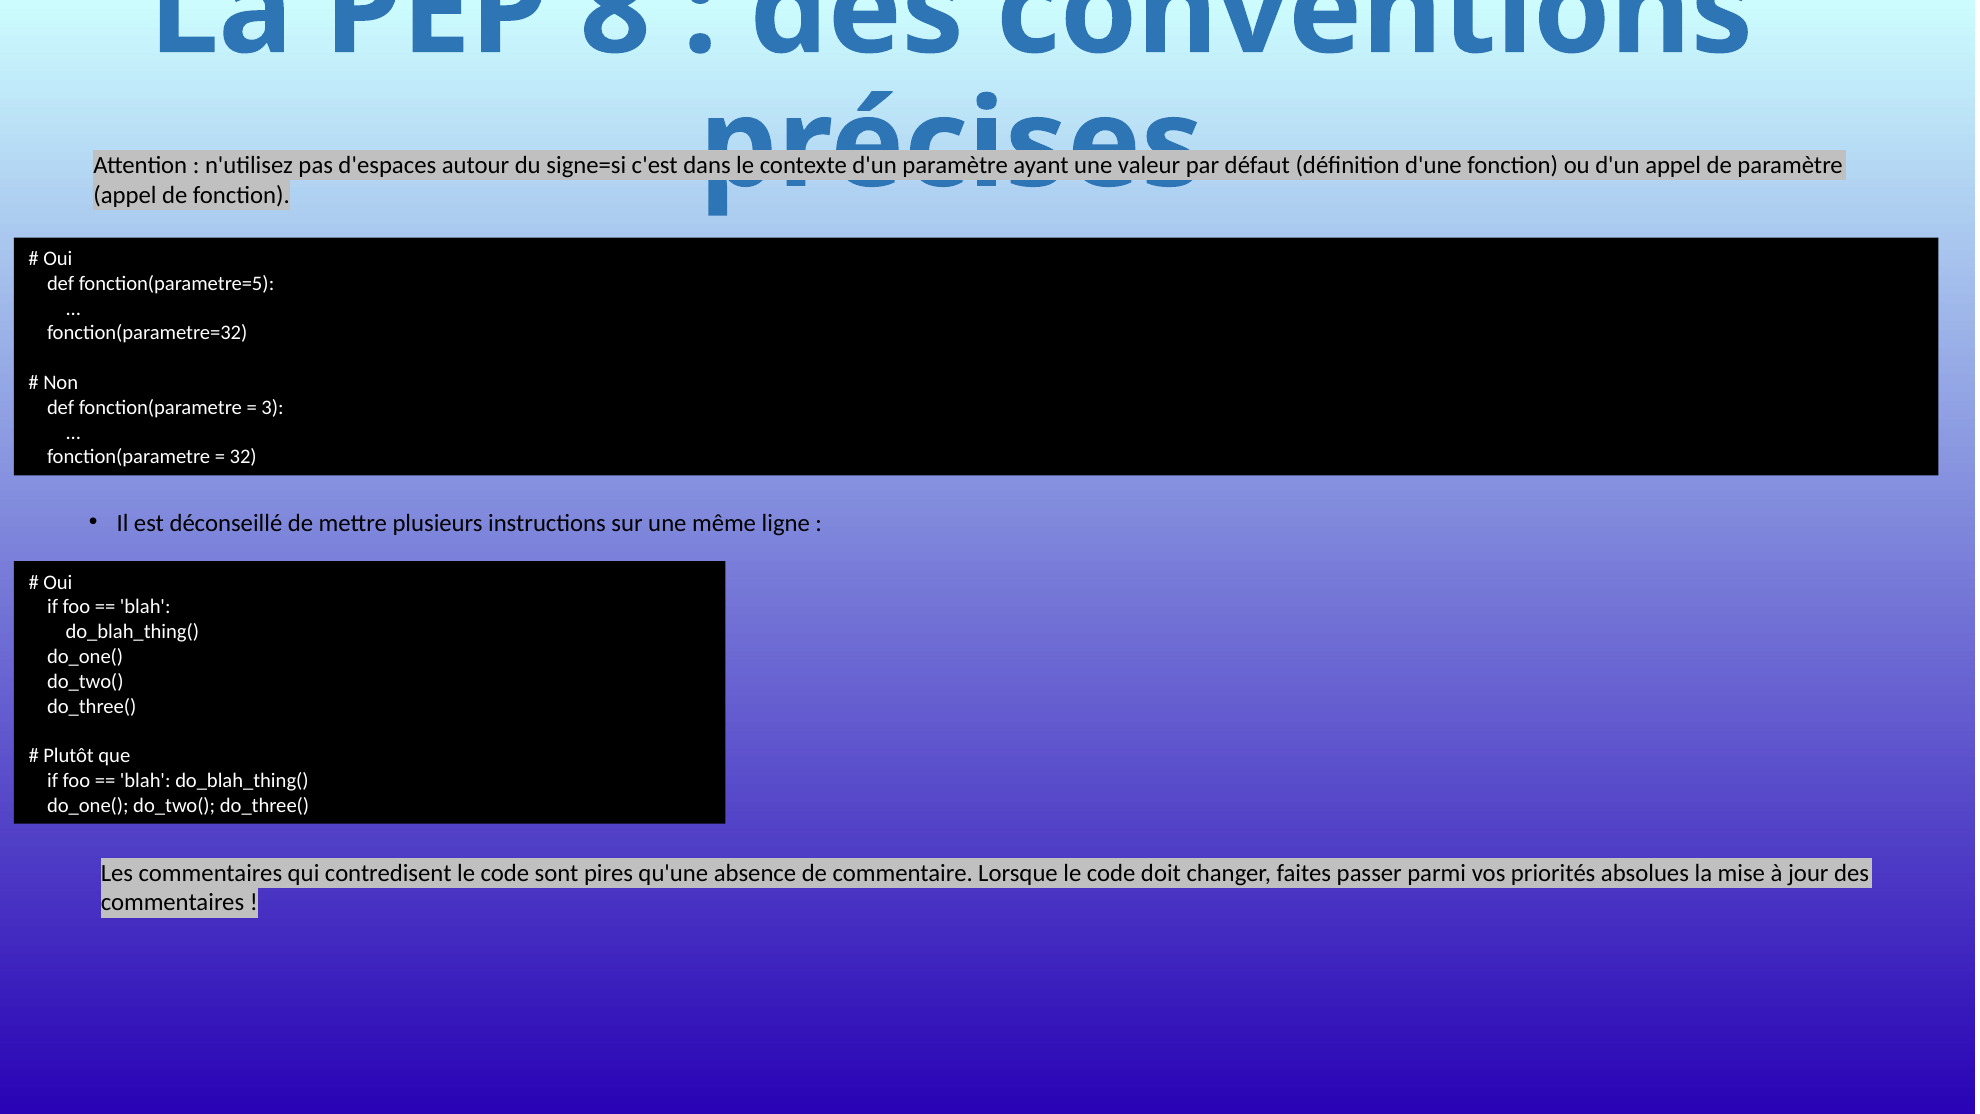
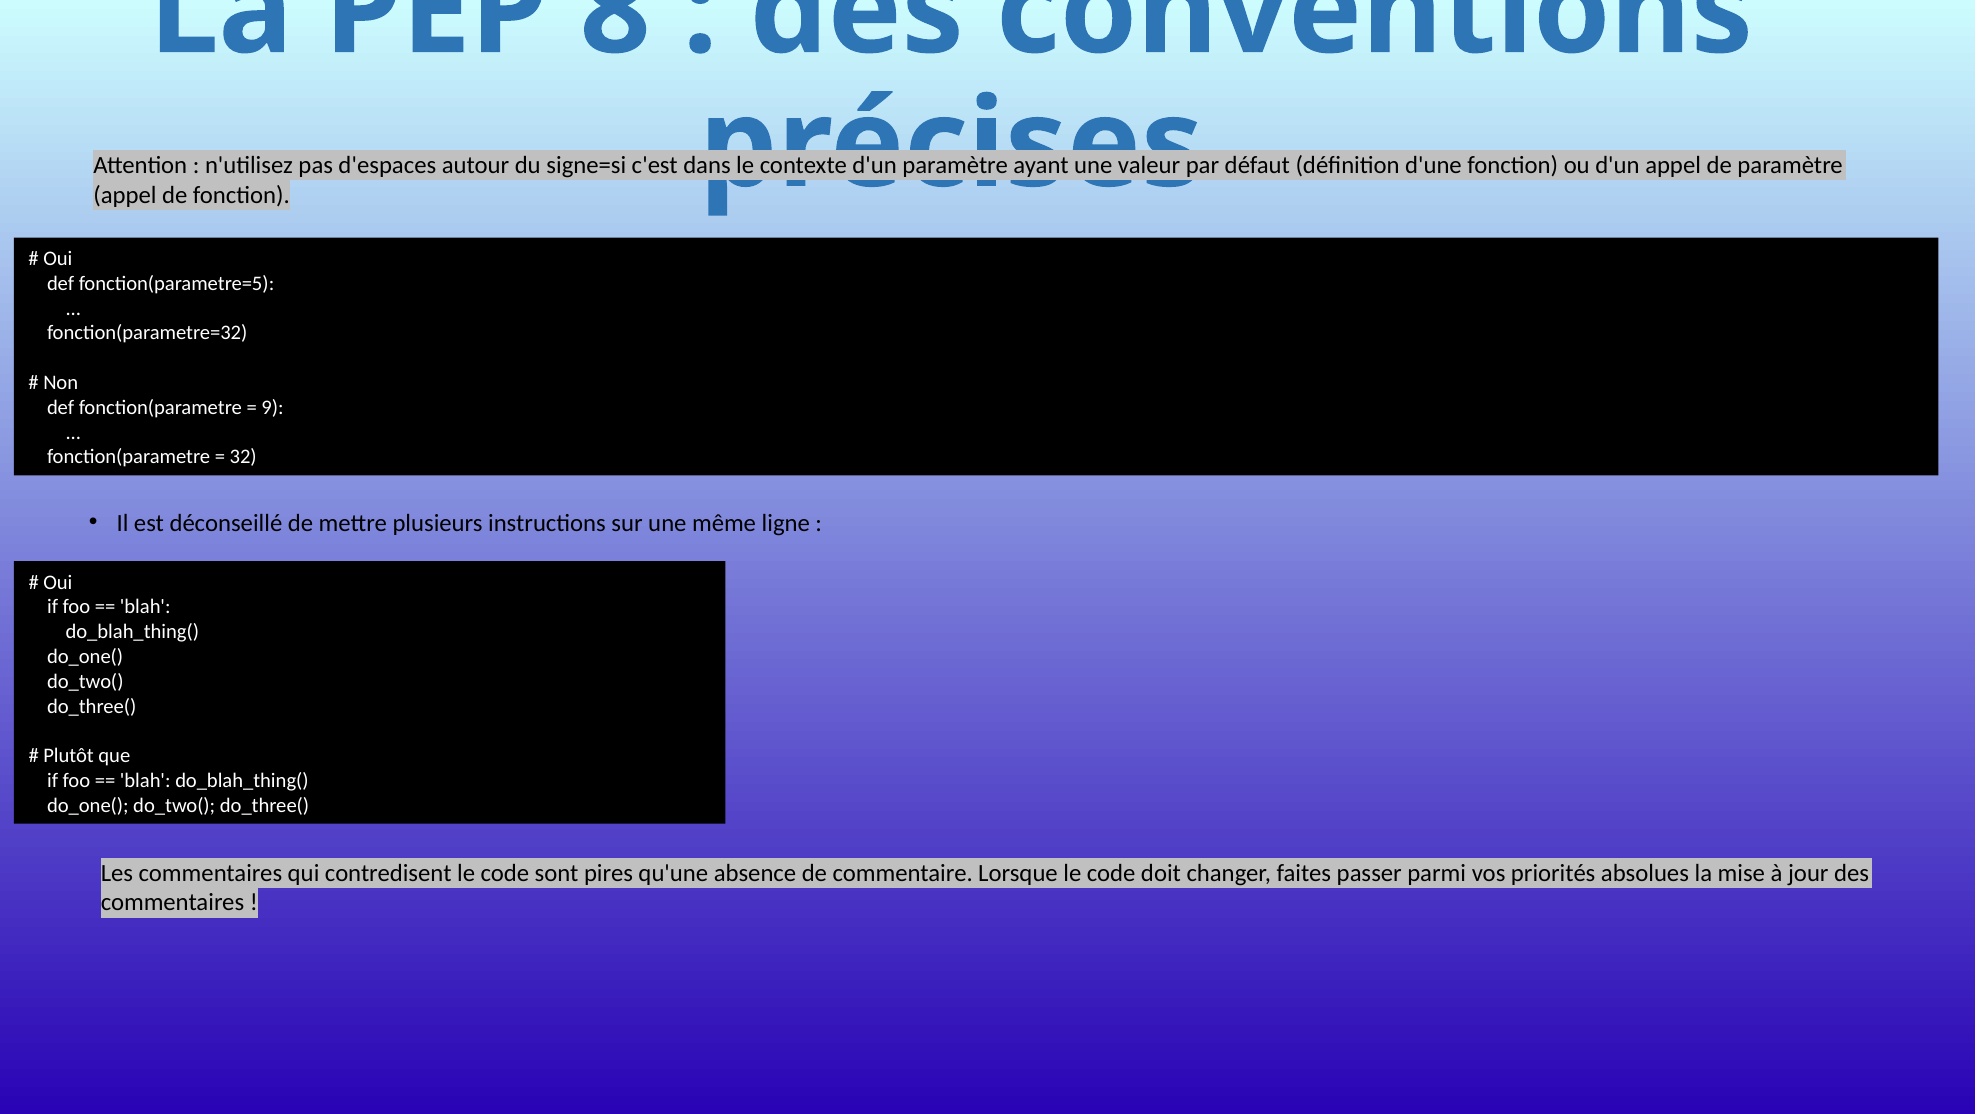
3: 3 -> 9 (272, 407)
